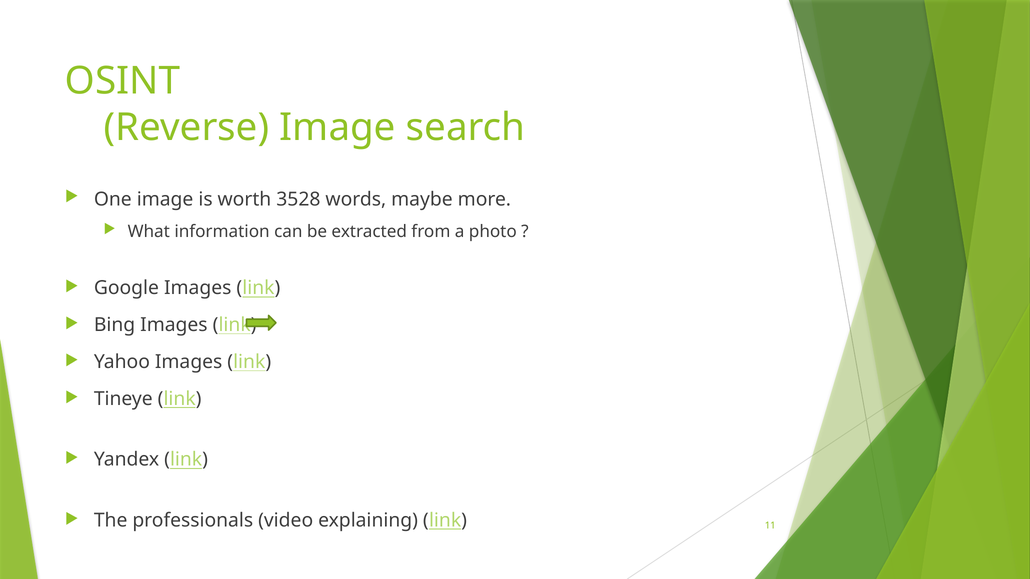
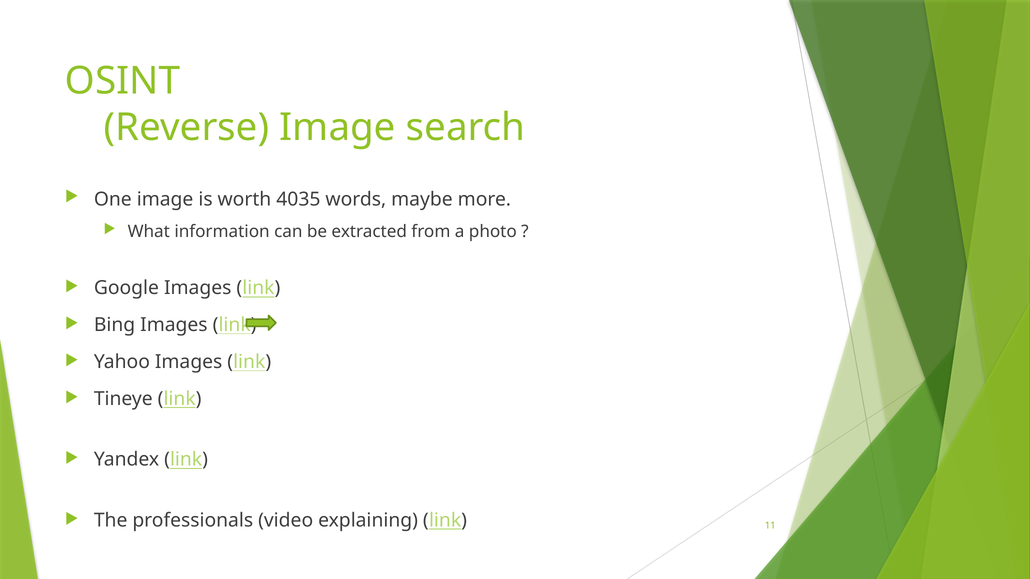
3528: 3528 -> 4035 (298, 199)
